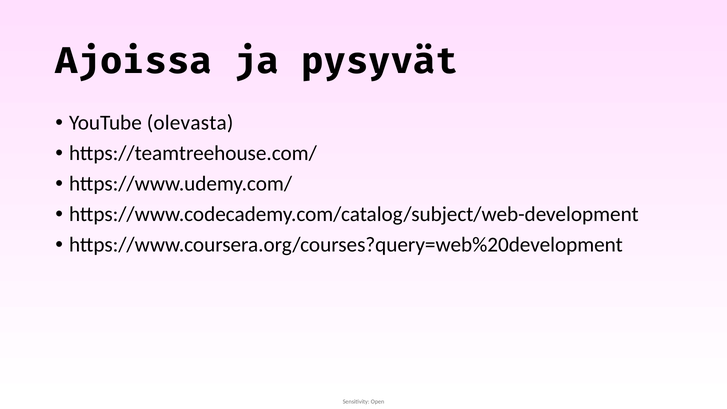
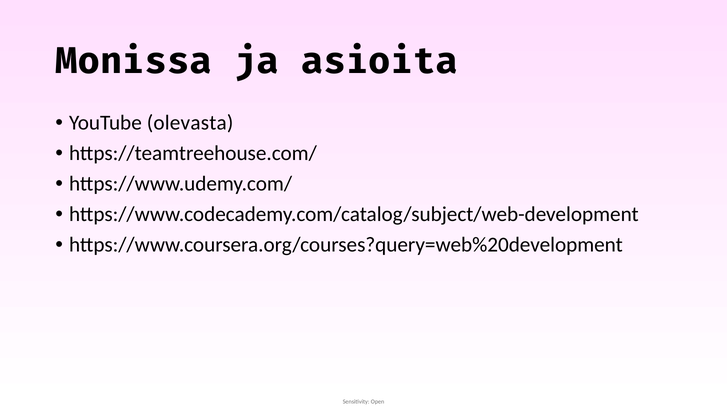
Ajoissa: Ajoissa -> Monissa (134, 61)
pysyvät: pysyvät -> asioita (380, 61)
